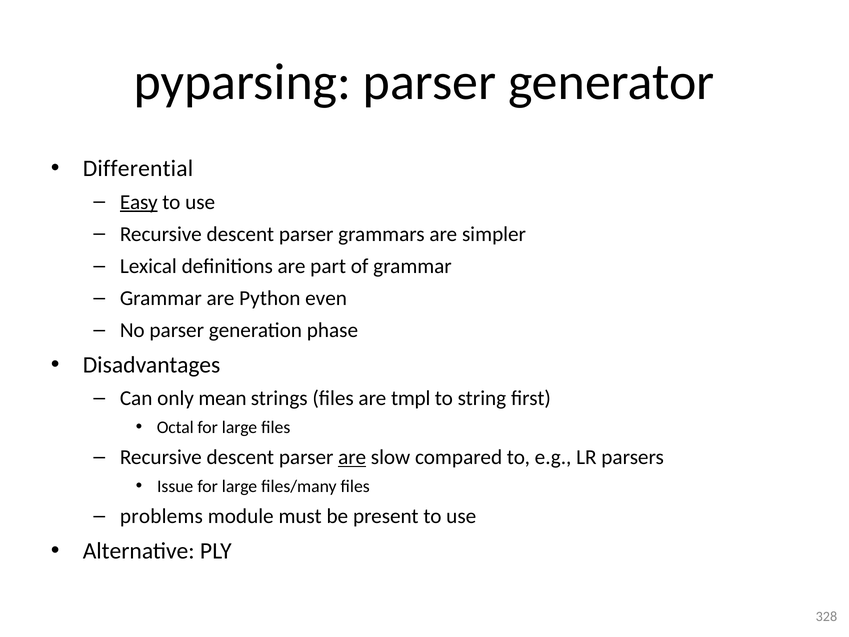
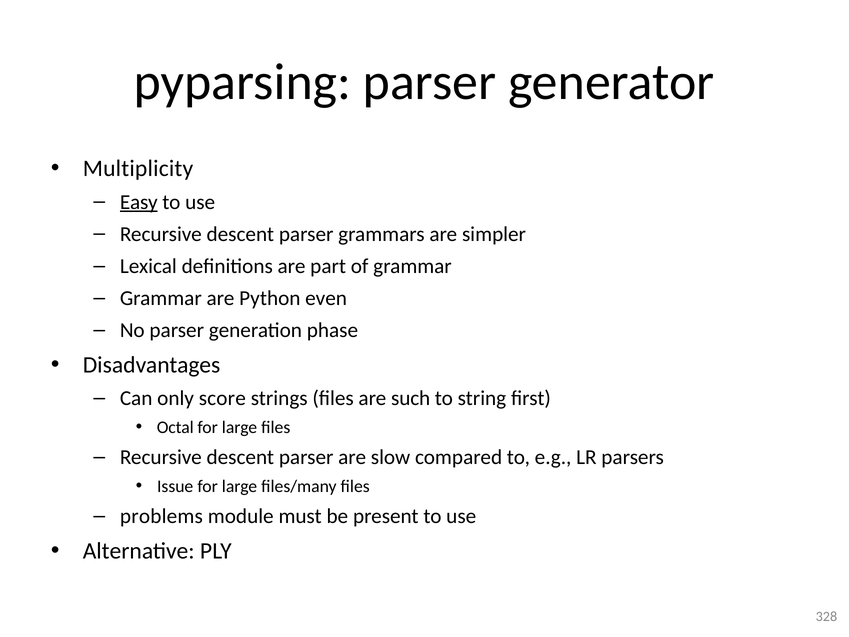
Differential: Differential -> Multiplicity (138, 169)
mean: mean -> score (222, 398)
tmpl: tmpl -> such (411, 398)
are underline: present -> none (352, 457)
